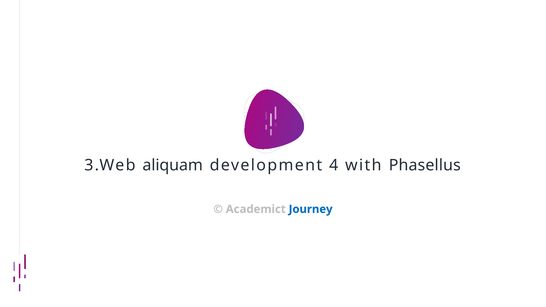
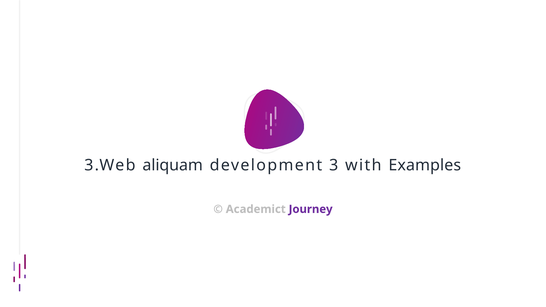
4: 4 -> 3 (334, 165)
Phasellus: Phasellus -> Examples (425, 165)
Journey colour: blue -> purple (311, 209)
